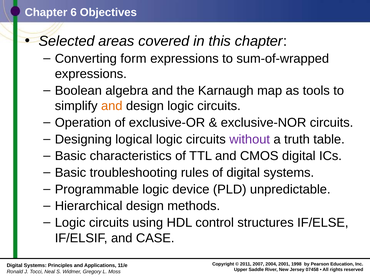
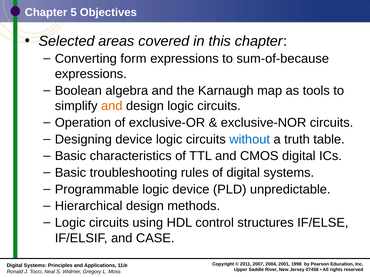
6: 6 -> 5 (74, 12)
sum-of-wrapped: sum-of-wrapped -> sum-of-because (283, 59)
Designing logical: logical -> device (134, 140)
without colour: purple -> blue (250, 140)
